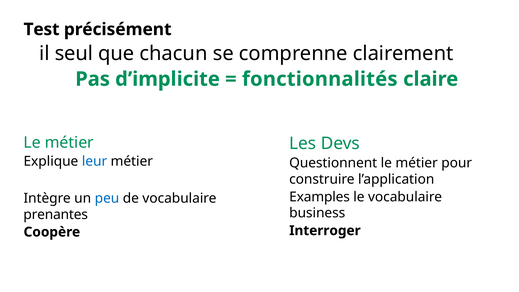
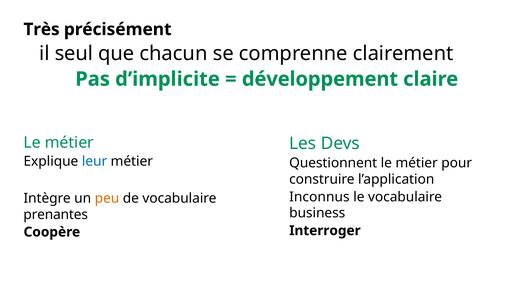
Test: Test -> Très (42, 29)
fonctionnalités: fonctionnalités -> développement (320, 79)
Examples: Examples -> Inconnus (319, 197)
peu colour: blue -> orange (107, 198)
